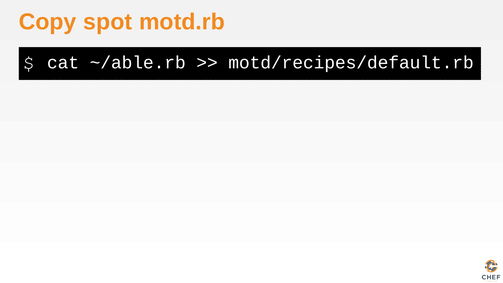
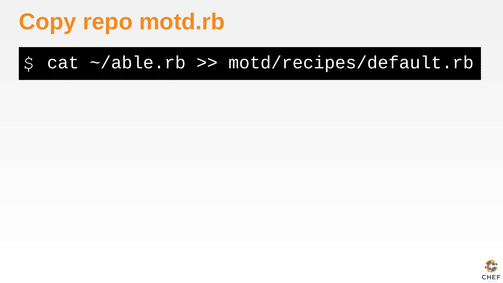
spot: spot -> repo (108, 22)
